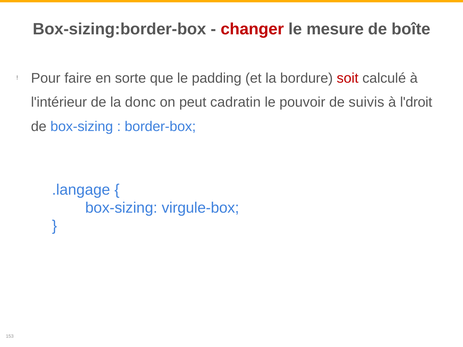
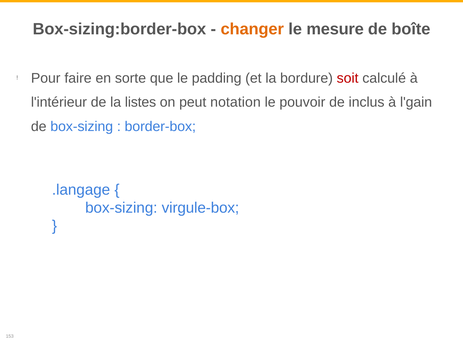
changer colour: red -> orange (252, 29)
donc: donc -> listes (141, 102)
cadratin: cadratin -> notation (235, 102)
suivis: suivis -> inclus (367, 102)
l'droit: l'droit -> l'gain (416, 102)
